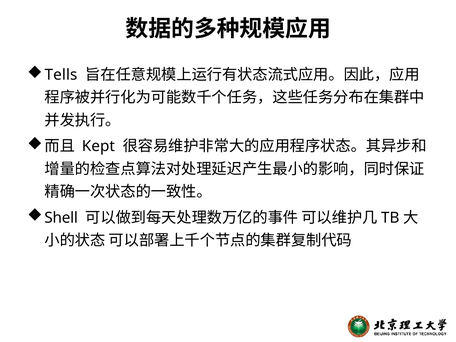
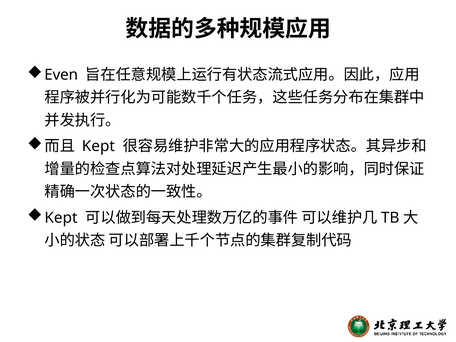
Tells: Tells -> Even (61, 75)
Shell: Shell -> Kept (61, 218)
